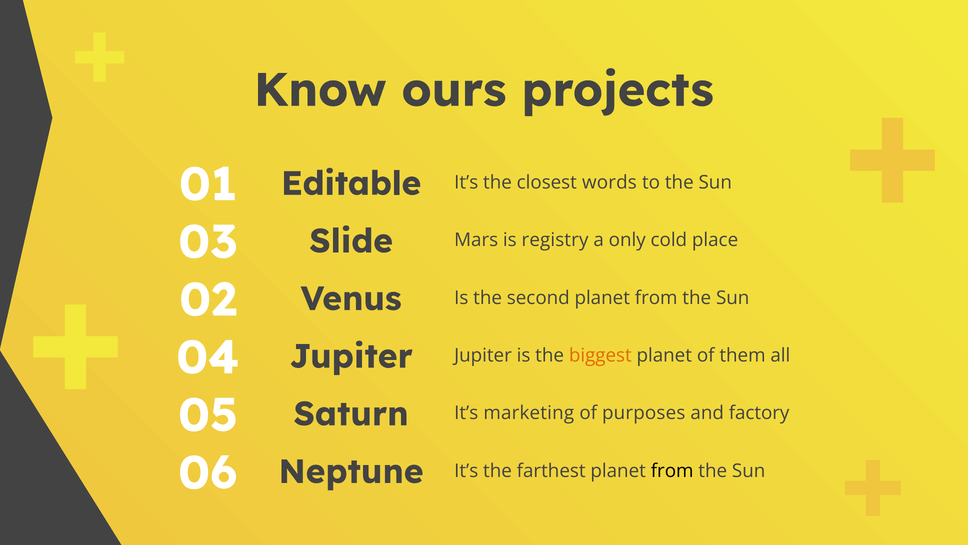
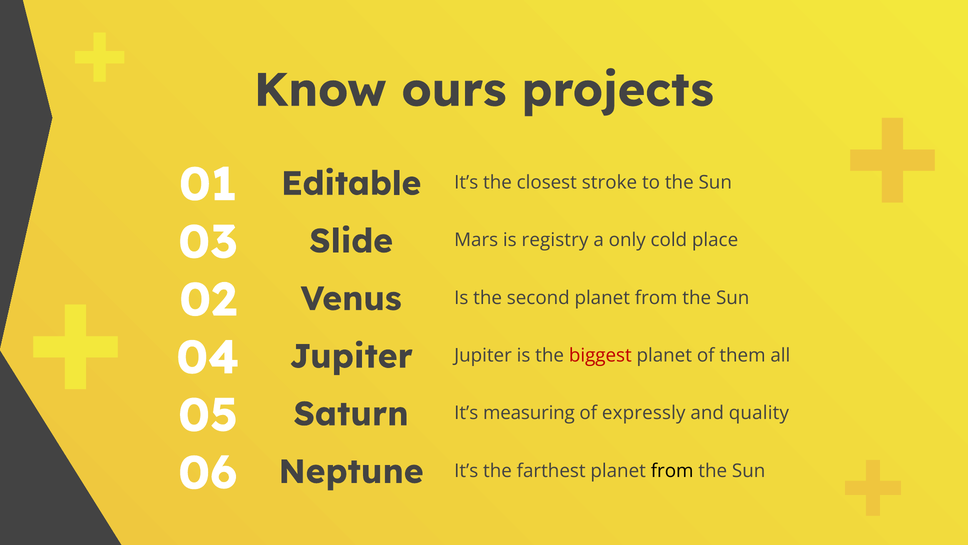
words: words -> stroke (609, 182)
biggest colour: orange -> red (600, 355)
marketing: marketing -> measuring (529, 413)
purposes: purposes -> expressly (644, 413)
factory: factory -> quality (759, 413)
